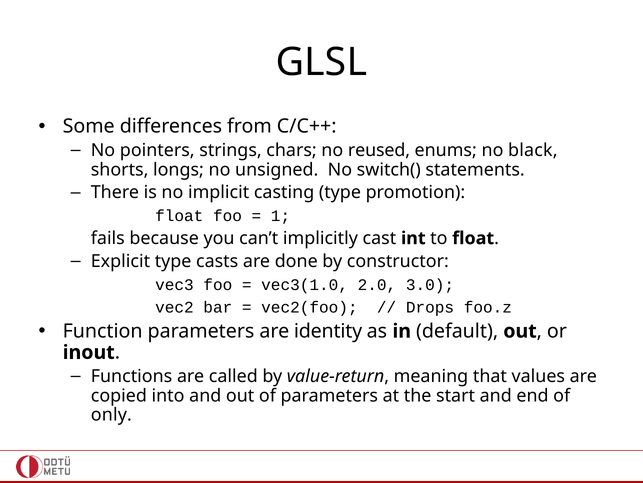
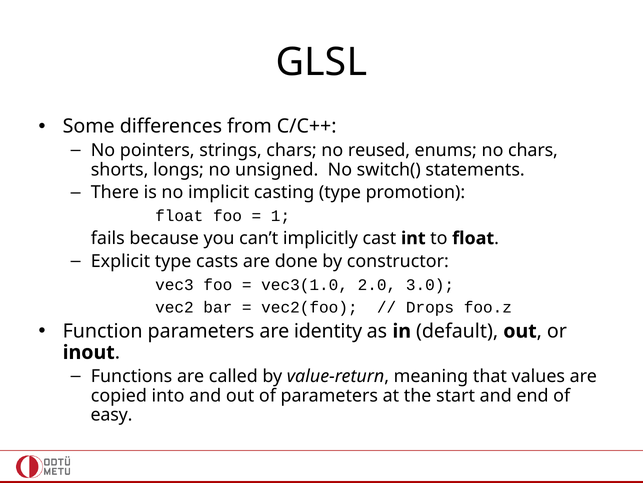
no black: black -> chars (533, 150)
only: only -> easy (112, 414)
